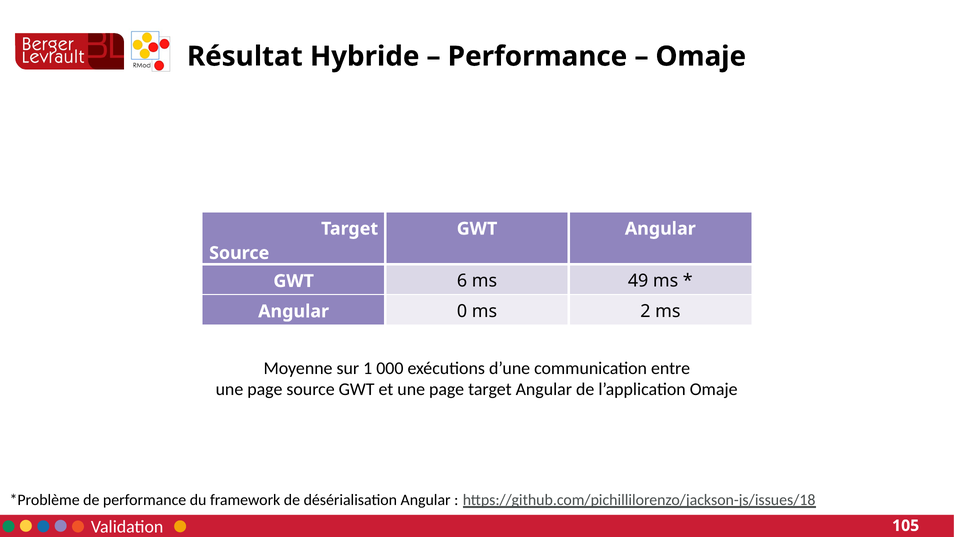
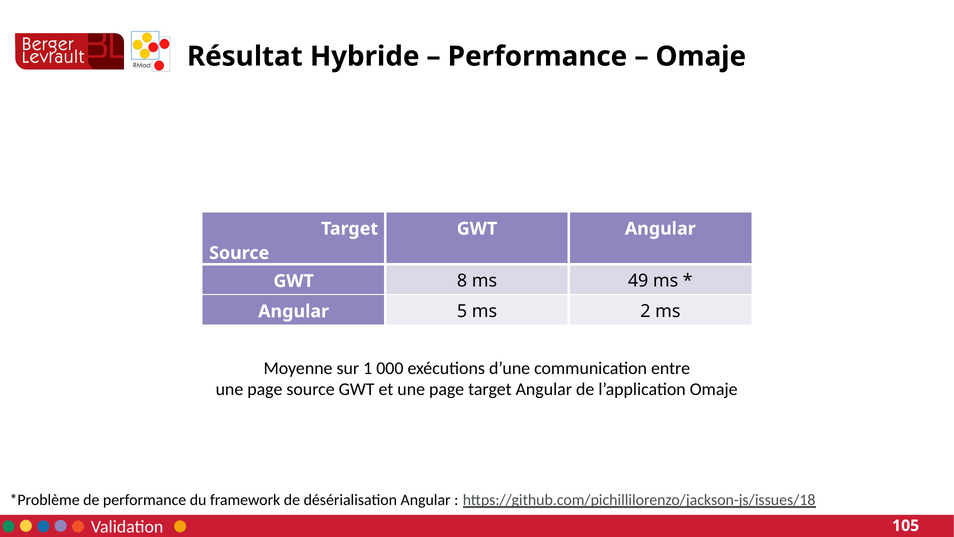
6: 6 -> 8 (462, 281)
0: 0 -> 5 (462, 311)
